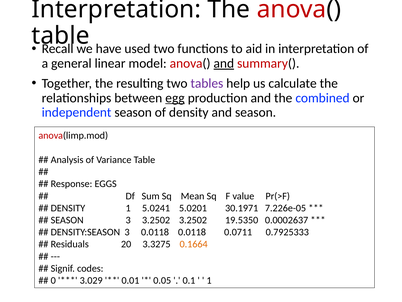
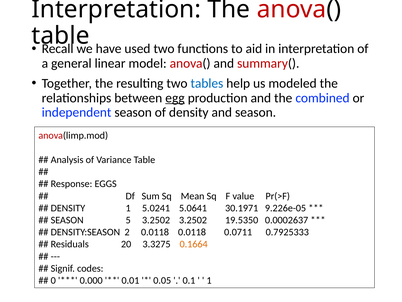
and underline: present -> none (224, 63)
tables colour: purple -> blue (207, 83)
calculate: calculate -> modeled (293, 83)
5.0201: 5.0201 -> 5.0641 (193, 208)
7.226e-05: 7.226e-05 -> 9.226e-05 (286, 208)
SEASON 3: 3 -> 5 (128, 220)
DENSITY:SEASON 3: 3 -> 2 (127, 232)
3.029: 3.029 -> 0.000 (91, 280)
